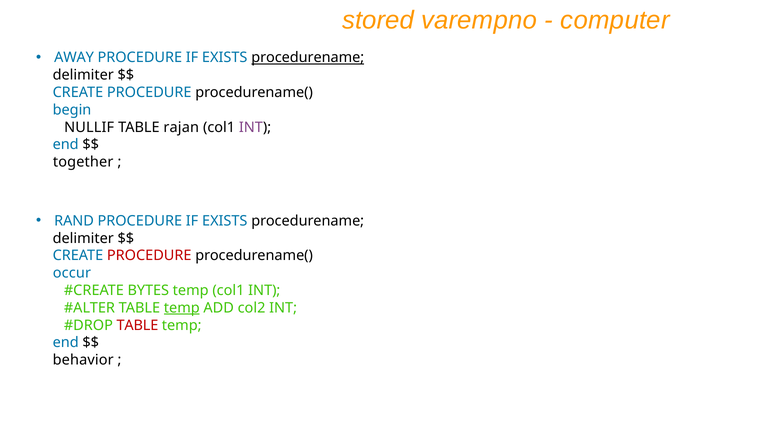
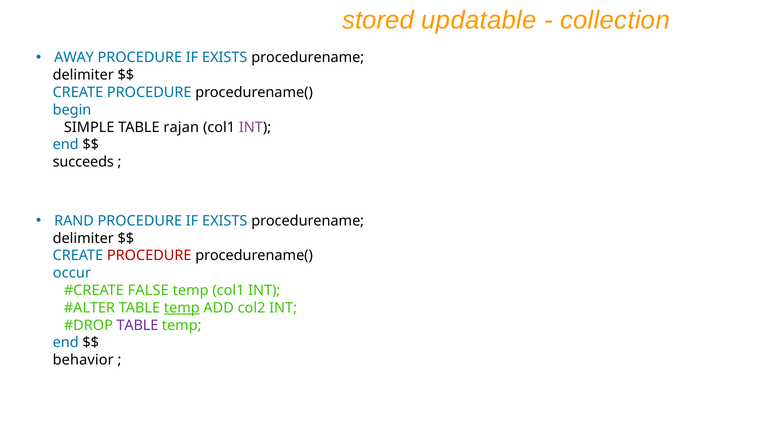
varempno: varempno -> updatable (479, 20)
computer: computer -> collection (615, 20)
procedurename underline: present -> none (308, 58)
NULLIF: NULLIF -> SIMPLE (89, 127)
together: together -> succeeds (83, 162)
BYTES: BYTES -> FALSE (148, 290)
TABLE colour: red -> purple (137, 325)
